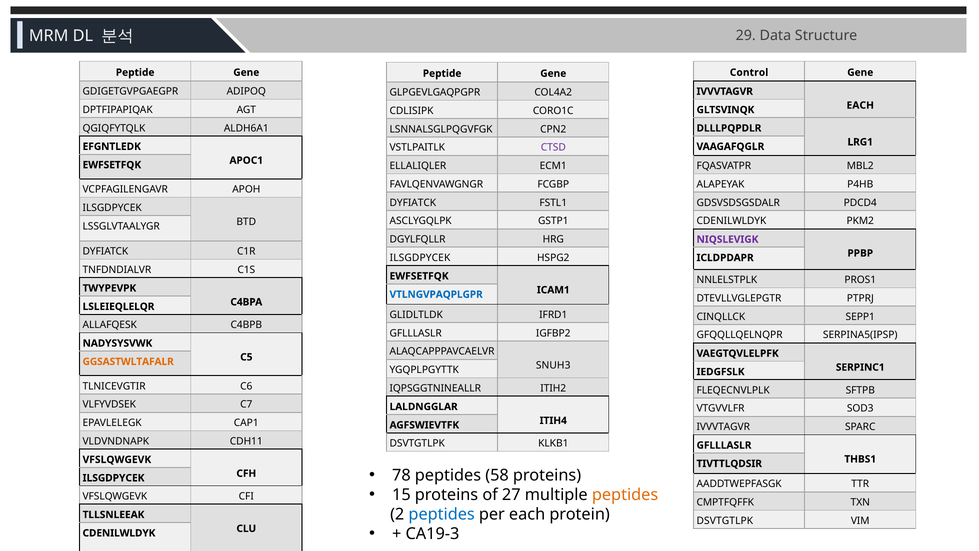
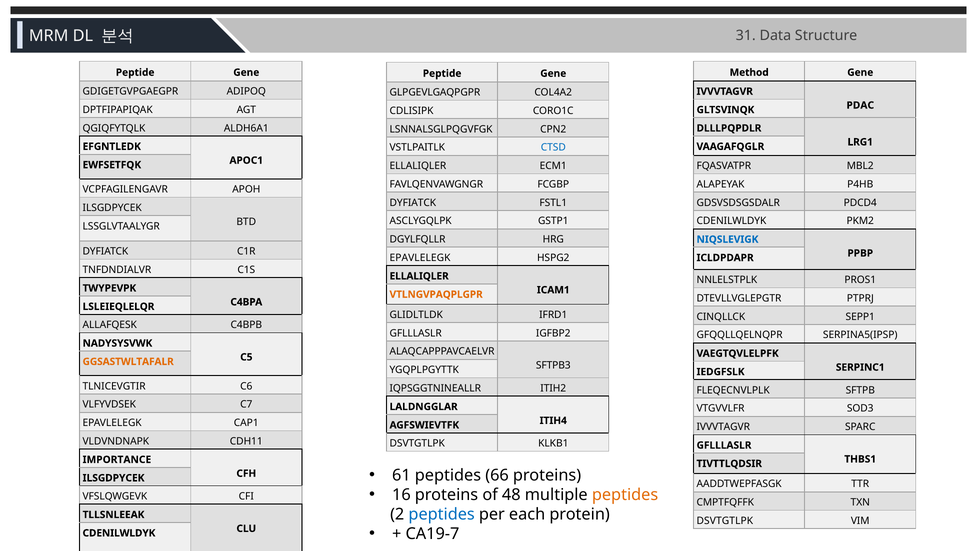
29: 29 -> 31 (746, 36)
Control: Control -> Method (749, 72)
EACH: EACH -> PDAC (860, 105)
CTSD colour: purple -> blue (553, 147)
NIQSLEVIGK colour: purple -> blue (727, 239)
ILSGDPYCEK: ILSGDPYCEK -> EPAVLELEGK (420, 258)
EWFSETFQK: EWFSETFQK -> ELLALIQLER (419, 276)
VTLNGVPAQPLGPR colour: blue -> orange (436, 294)
SNUH3: SNUH3 -> SFTPB3 (553, 365)
VFSLQWGEVK: VFSLQWGEVK -> IMPORTANCE (117, 459)
78: 78 -> 61 (401, 475)
58: 58 -> 66 (497, 475)
15: 15 -> 16 (401, 495)
27: 27 -> 48 (511, 495)
CA19-3: CA19-3 -> CA19-7 (432, 534)
